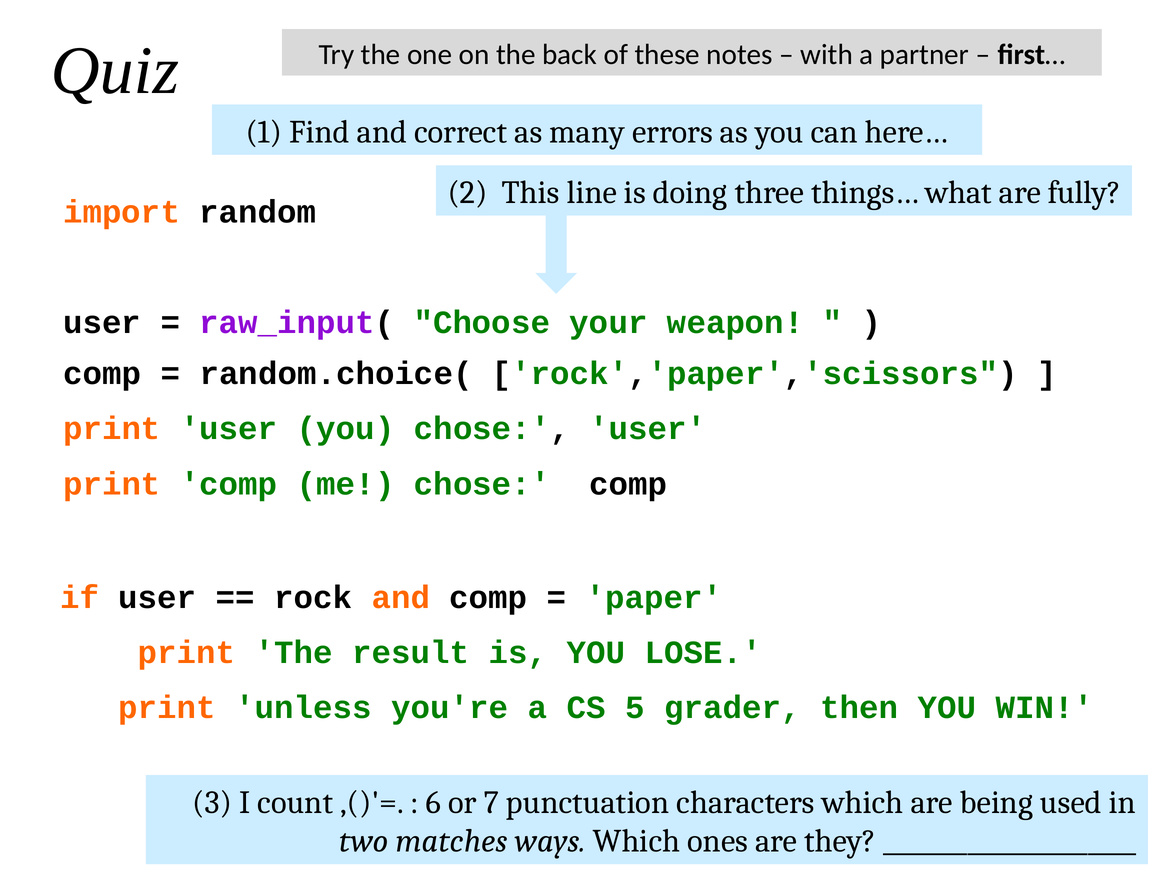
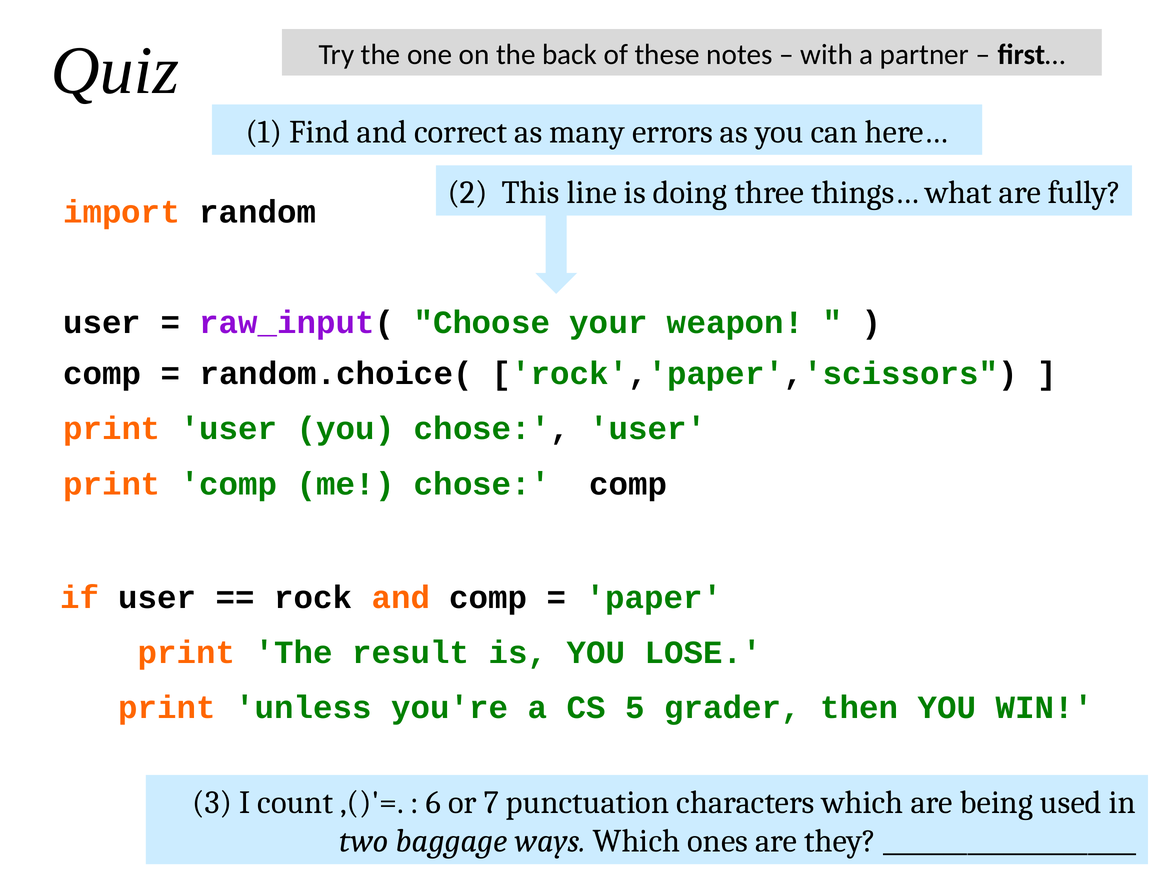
matches: matches -> baggage (452, 842)
